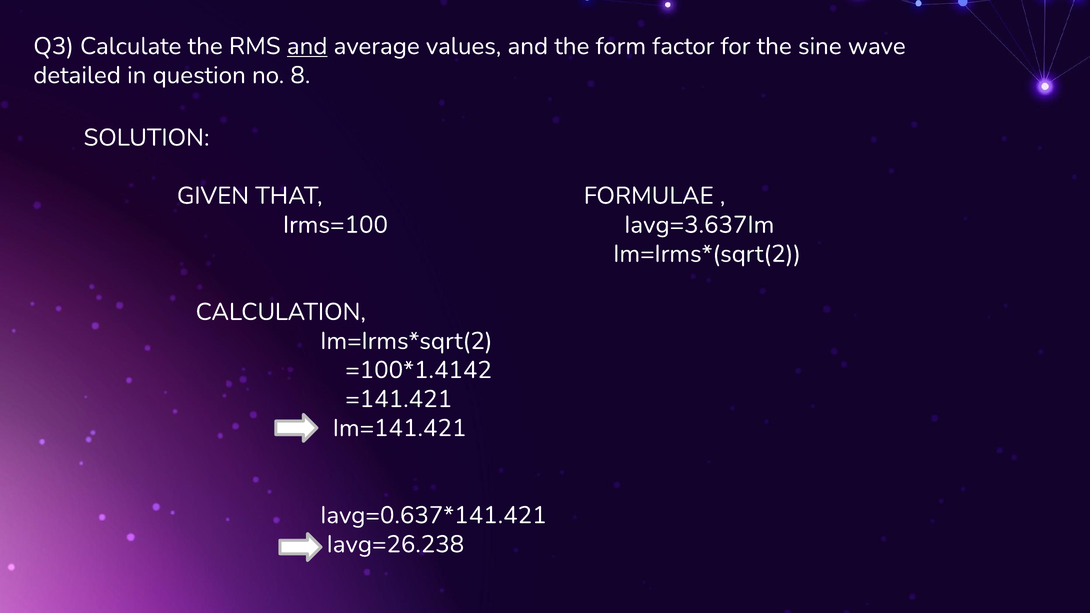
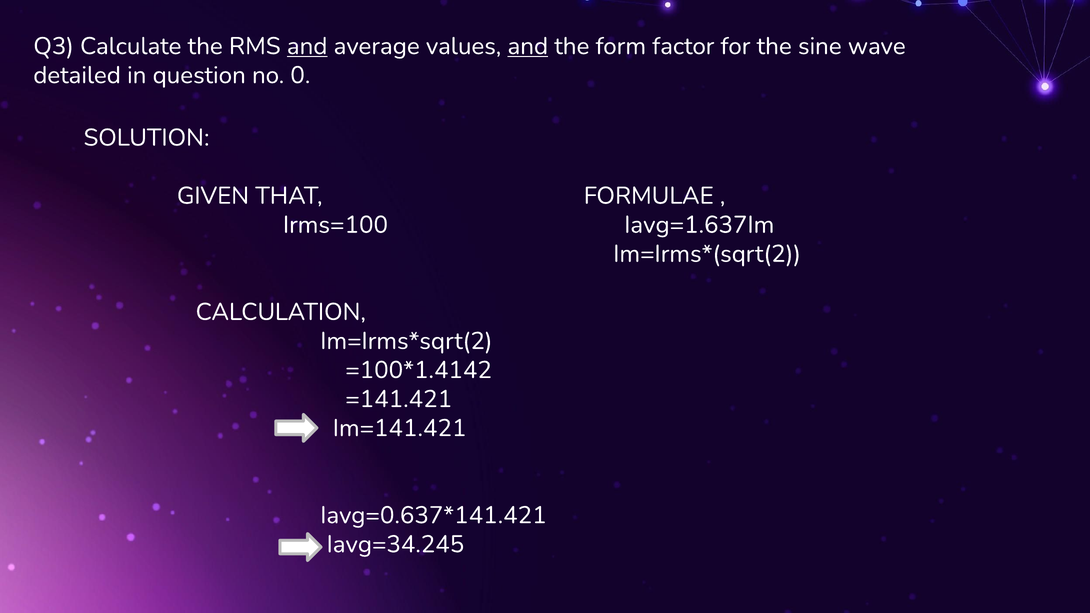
and underline: none -> present (528, 46)
8: 8 -> 0 (300, 75)
Iavg=3.637Im: Iavg=3.637Im -> Iavg=1.637Im (699, 225)
Iavg=26.238: Iavg=26.238 -> Iavg=34.245 (395, 544)
